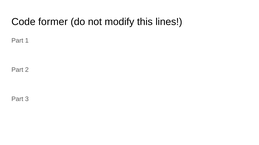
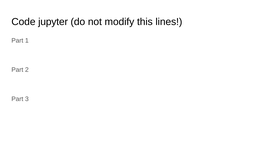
former: former -> jupyter (53, 22)
